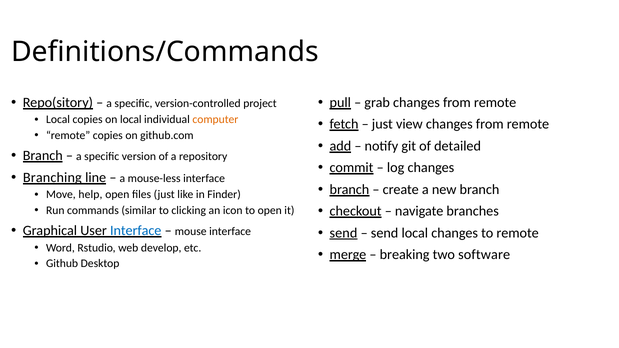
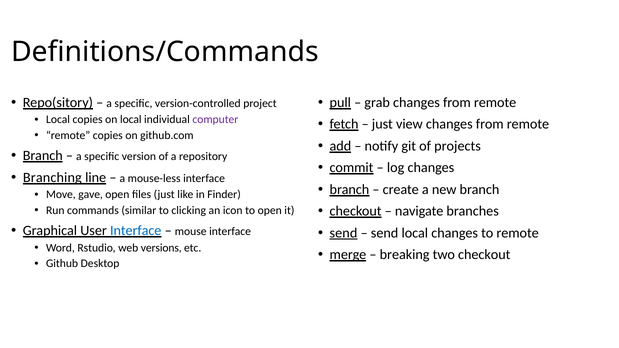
computer colour: orange -> purple (215, 120)
detailed: detailed -> projects (458, 146)
help: help -> gave (91, 195)
develop: develop -> versions (161, 248)
two software: software -> checkout (484, 255)
